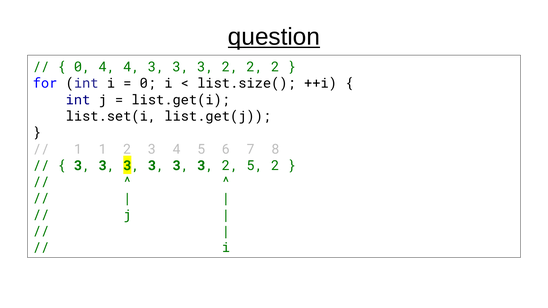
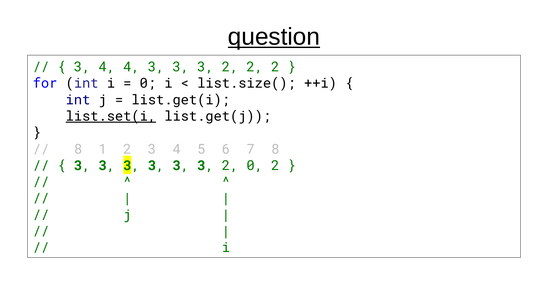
0: 0 -> 3 (82, 67)
list.set(i underline: none -> present (111, 116)
1: 1 -> 8 (78, 149)
2 5: 5 -> 0 (255, 166)
